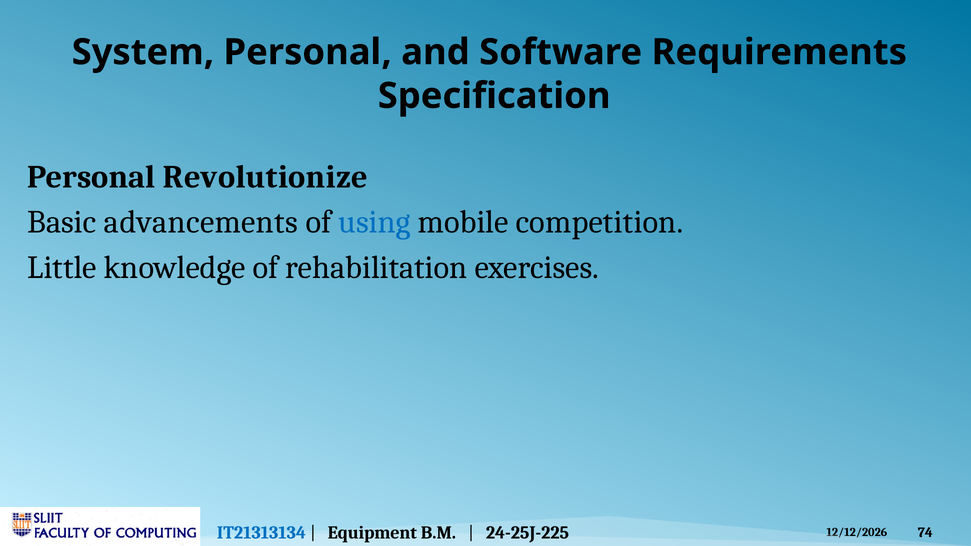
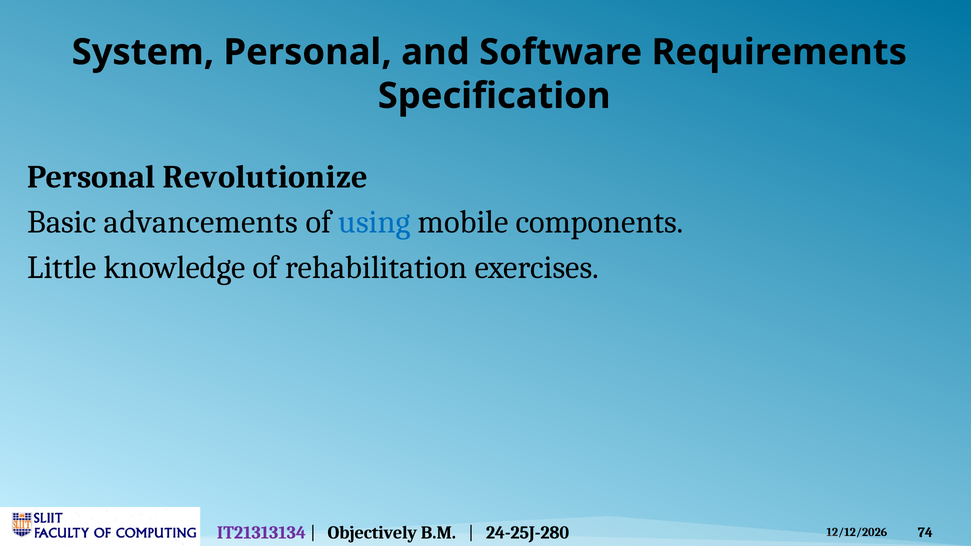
competition: competition -> components (600, 222)
IT21313134 colour: blue -> purple (261, 533)
Equipment: Equipment -> Objectively (372, 533)
24-25J-225: 24-25J-225 -> 24-25J-280 (528, 533)
